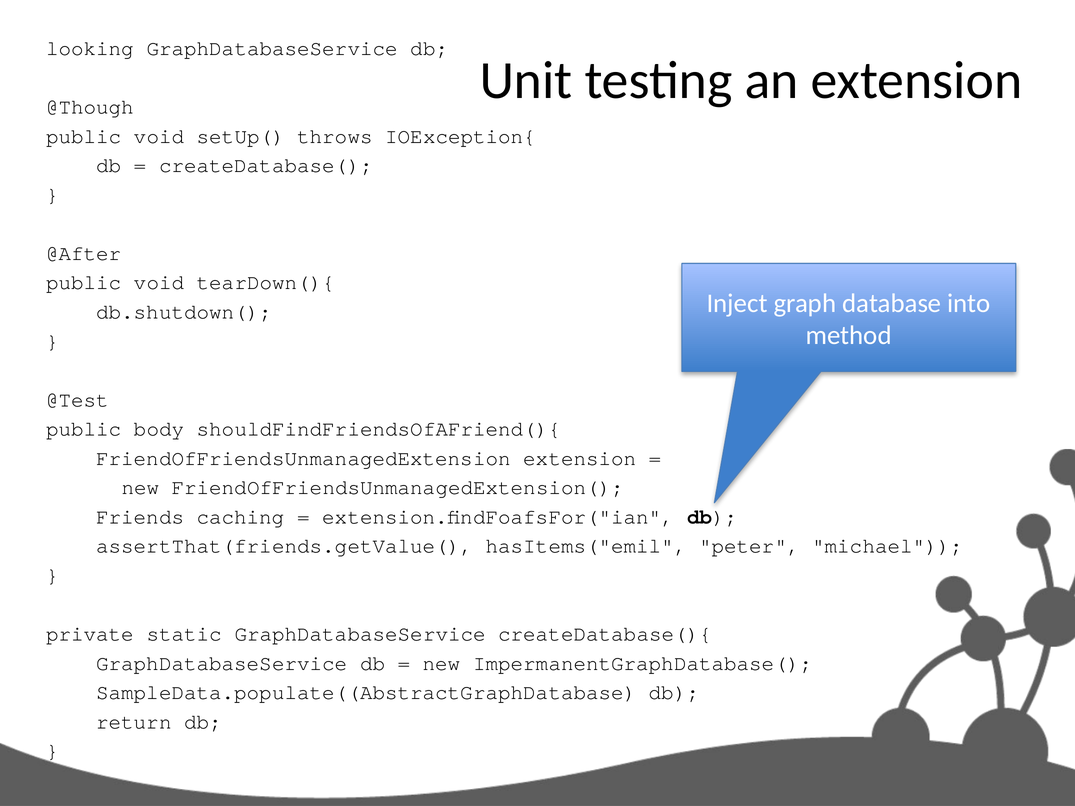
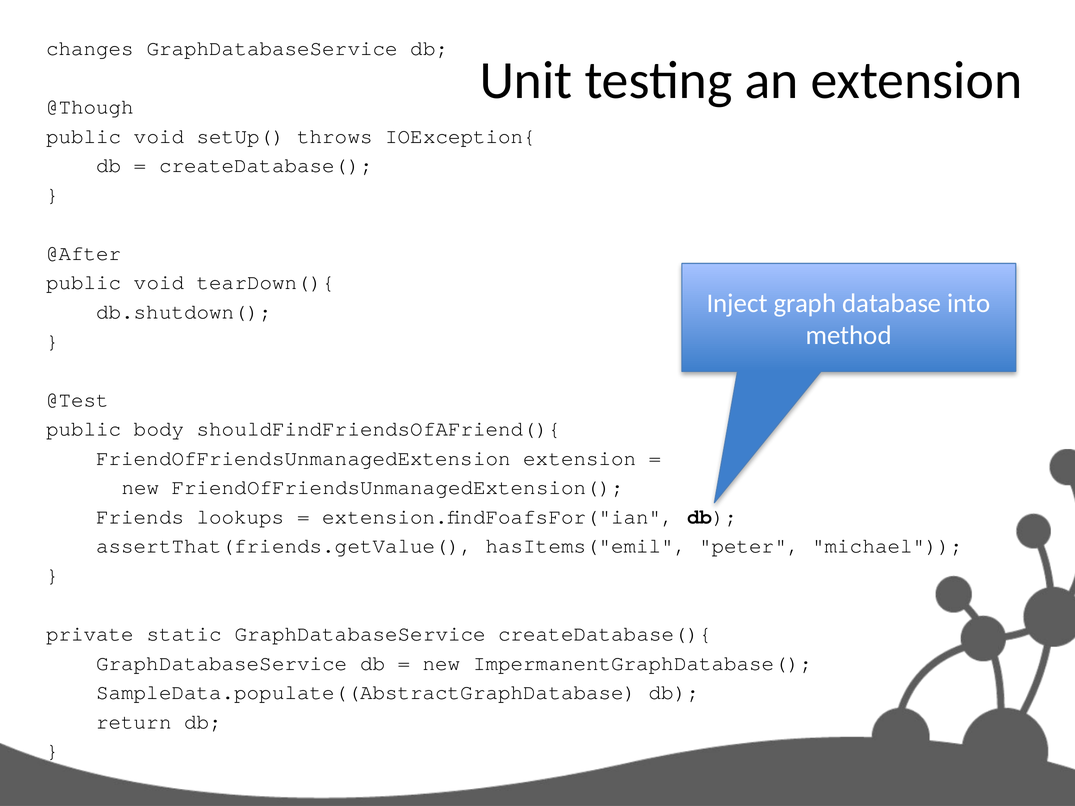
looking: looking -> changes (90, 48)
caching: caching -> lookups (241, 517)
